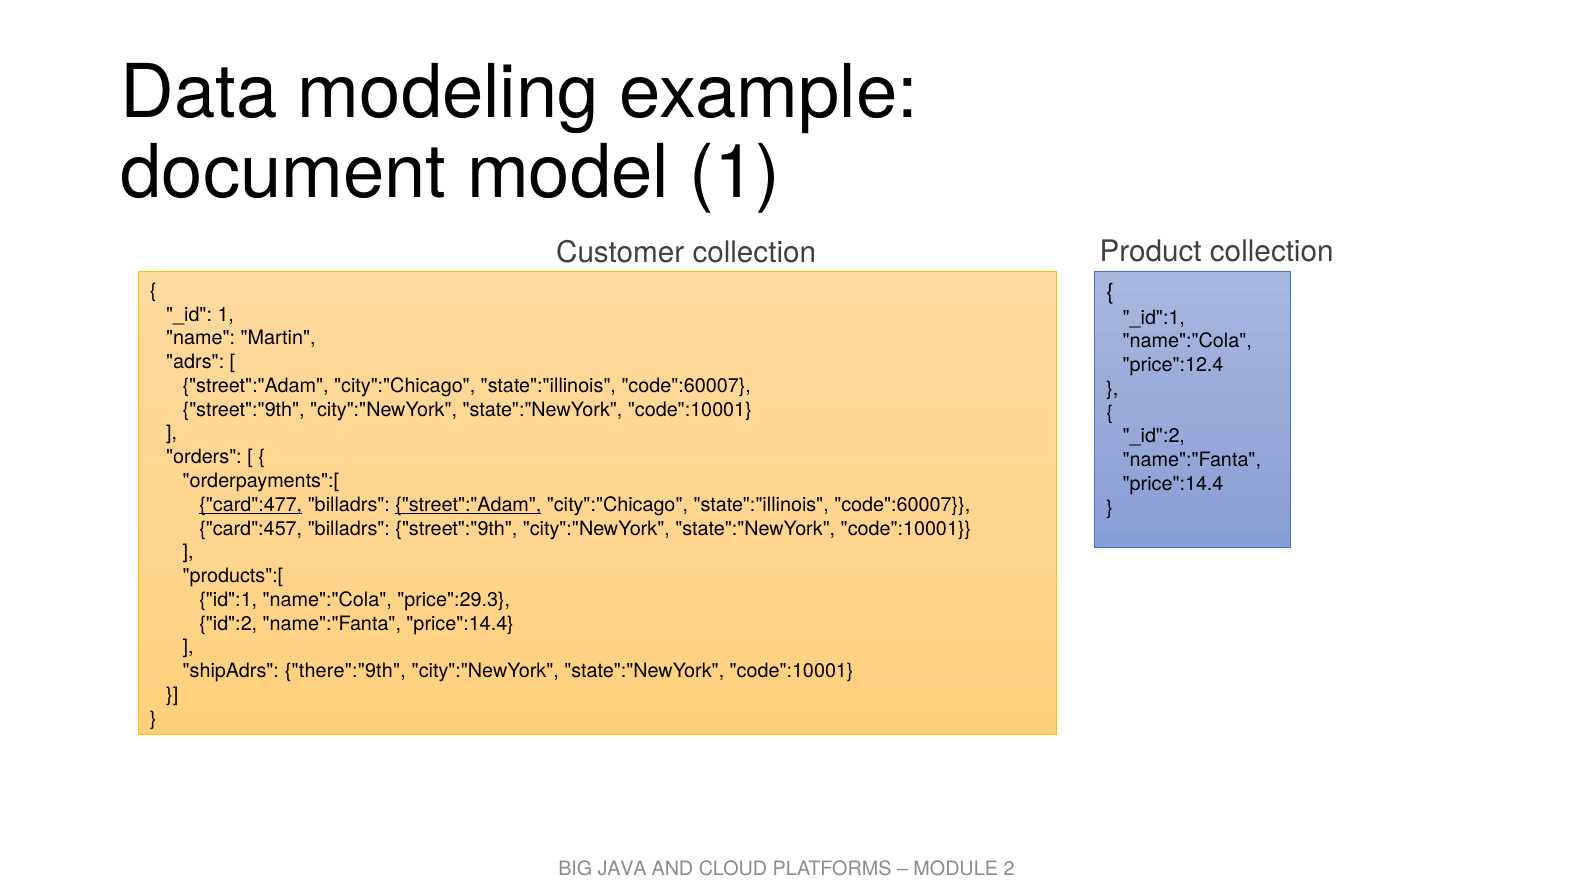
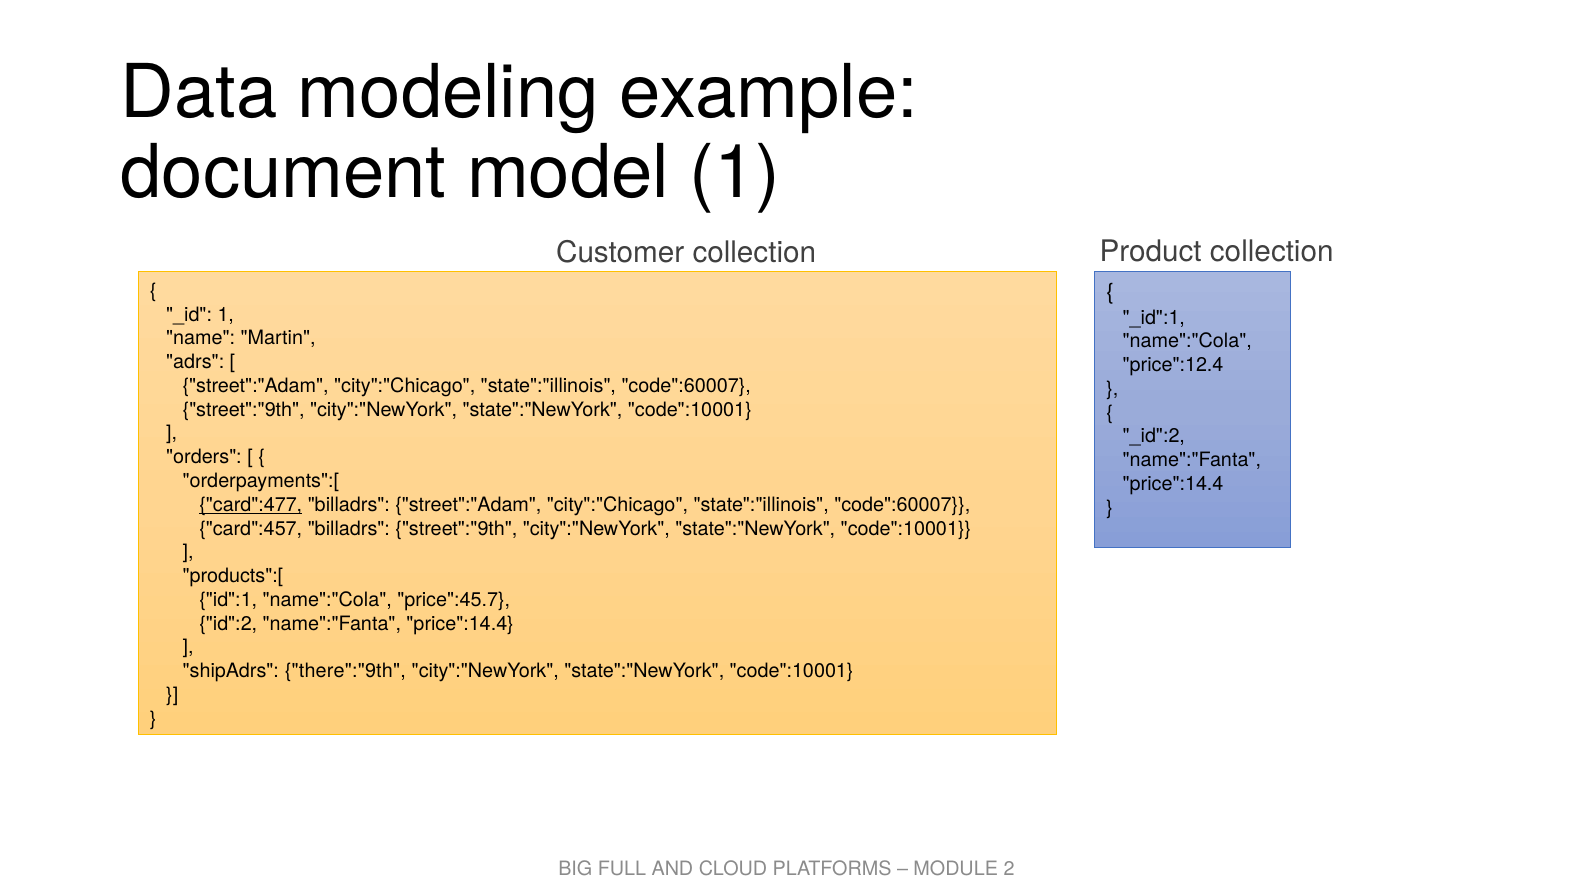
street":"Adam underline: present -> none (468, 505)
price":29.3: price":29.3 -> price":45.7 (454, 600)
JAVA: JAVA -> FULL (622, 869)
